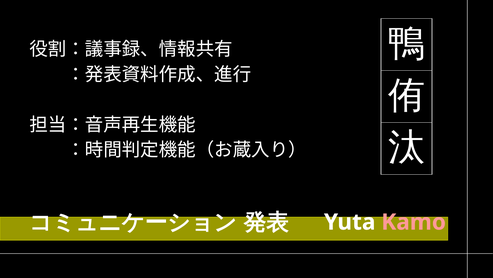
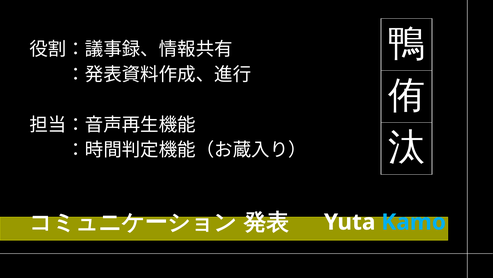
Kamo colour: pink -> light blue (414, 222)
